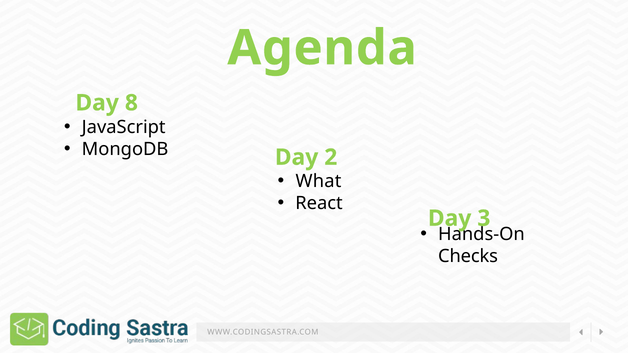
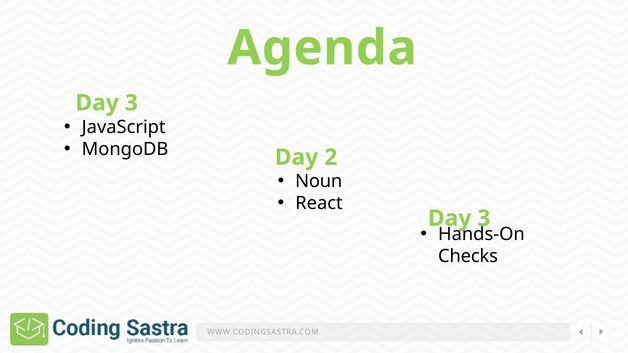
8: 8 -> 3 (131, 103)
What: What -> Noun (319, 181)
